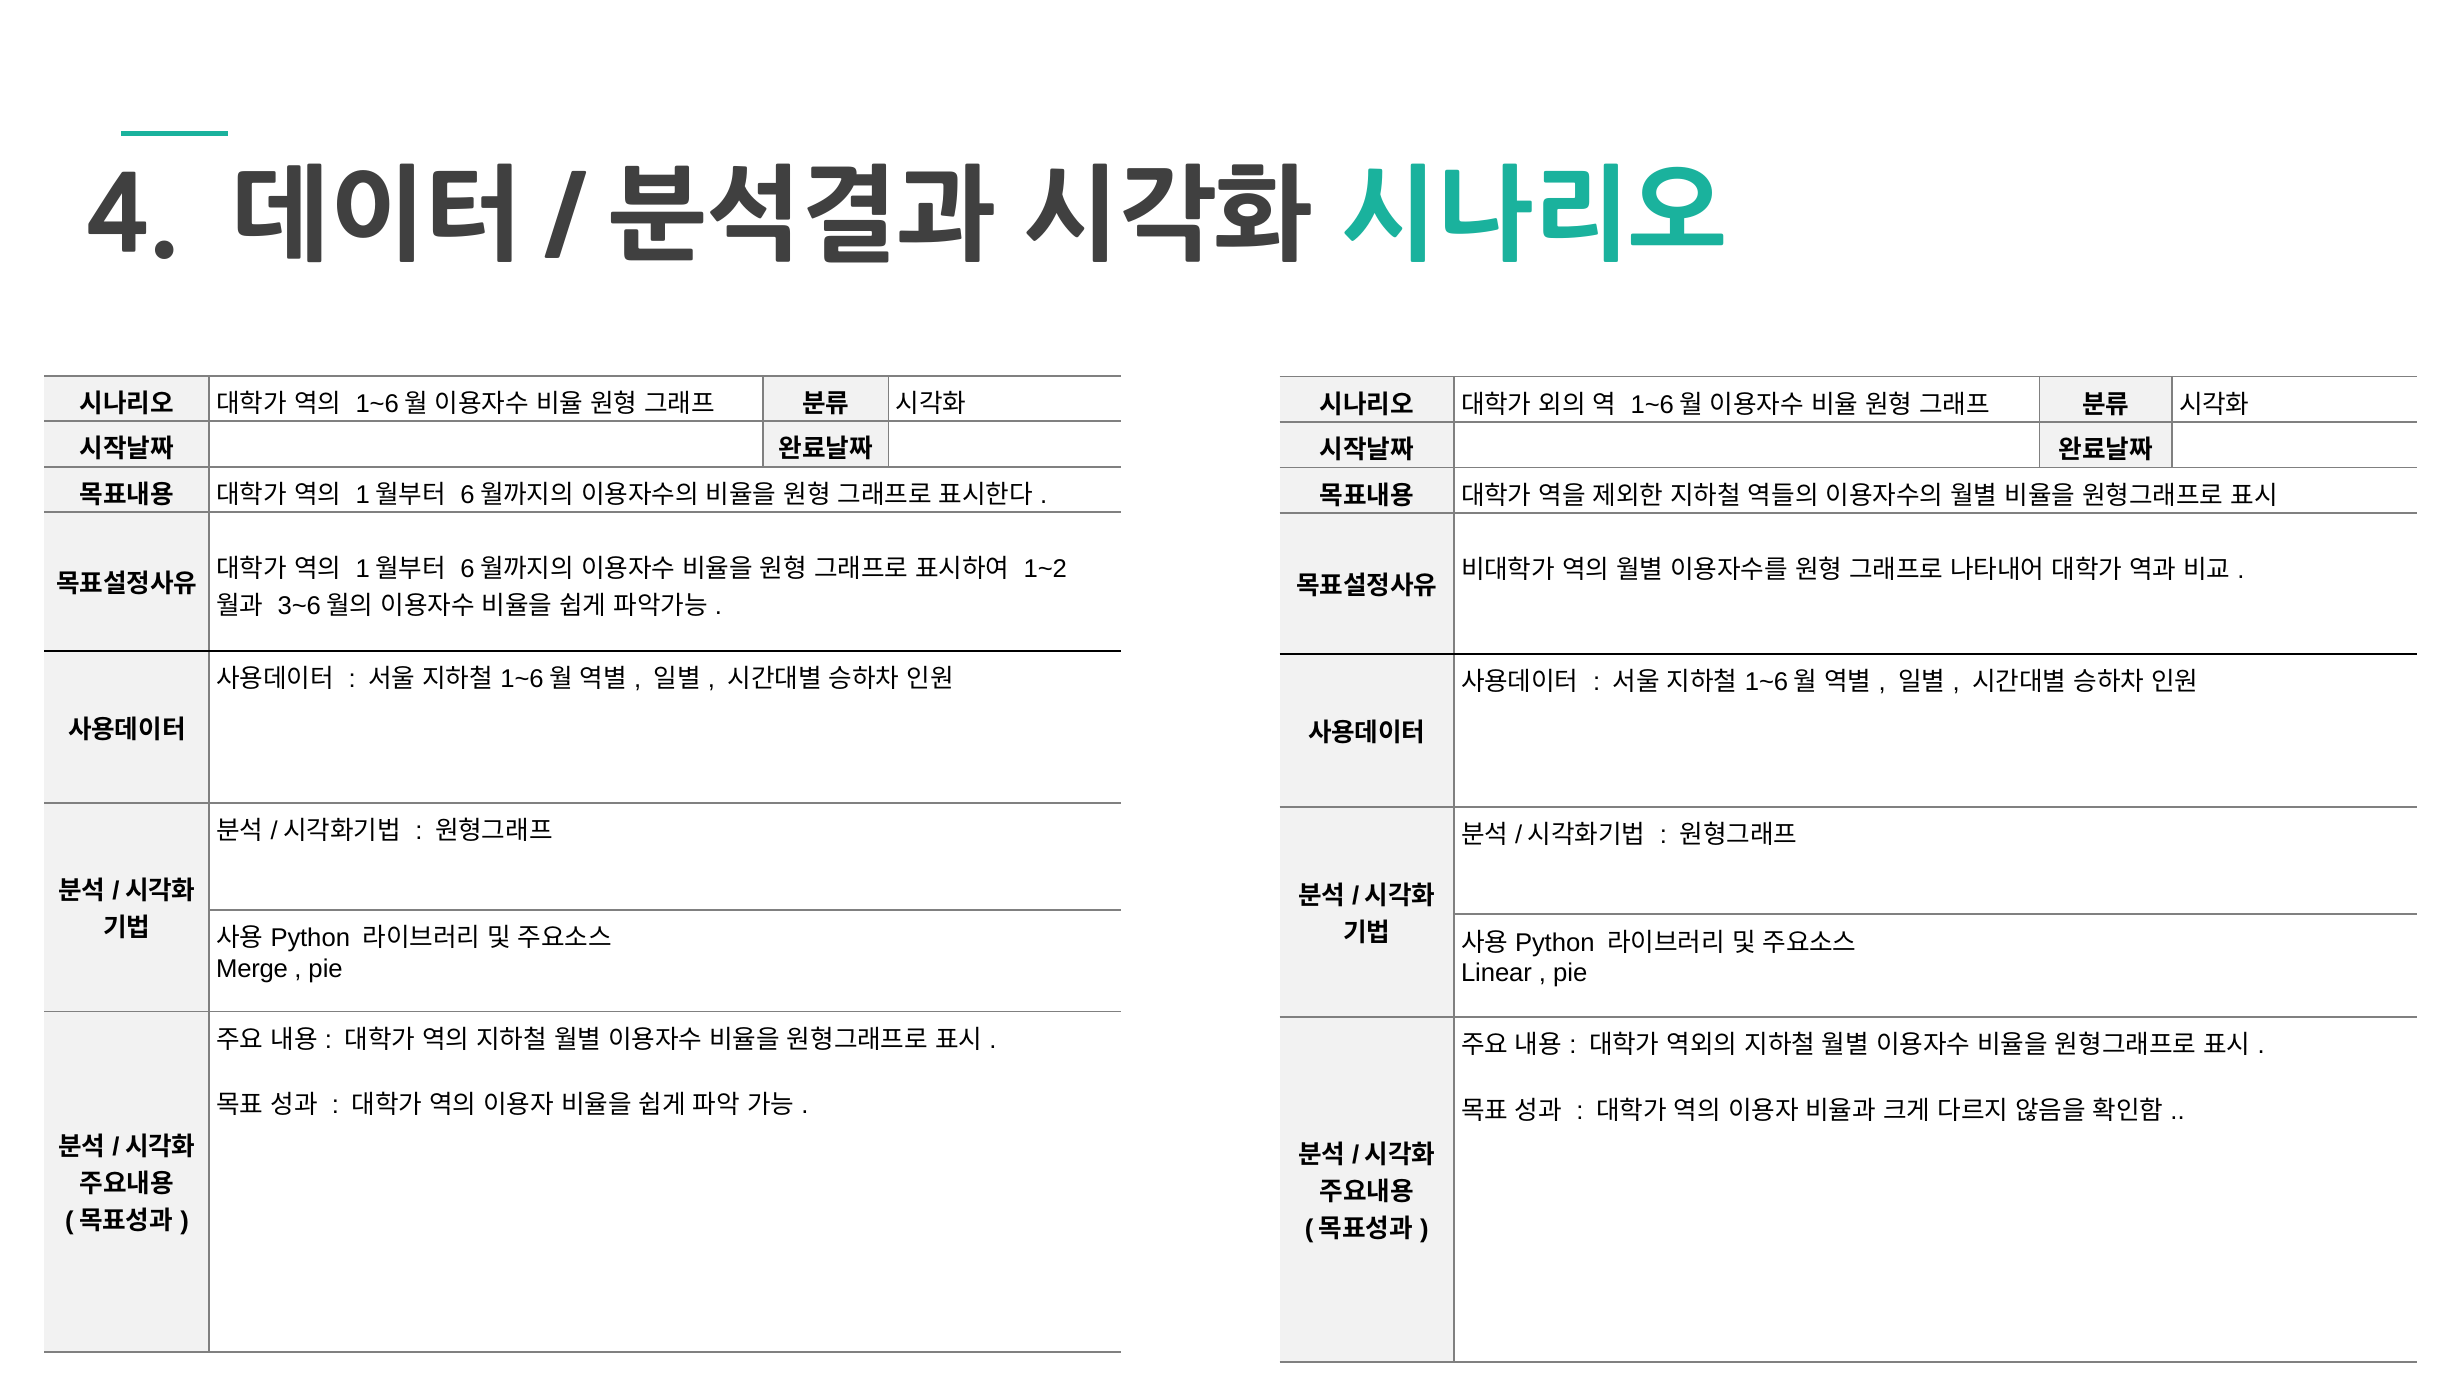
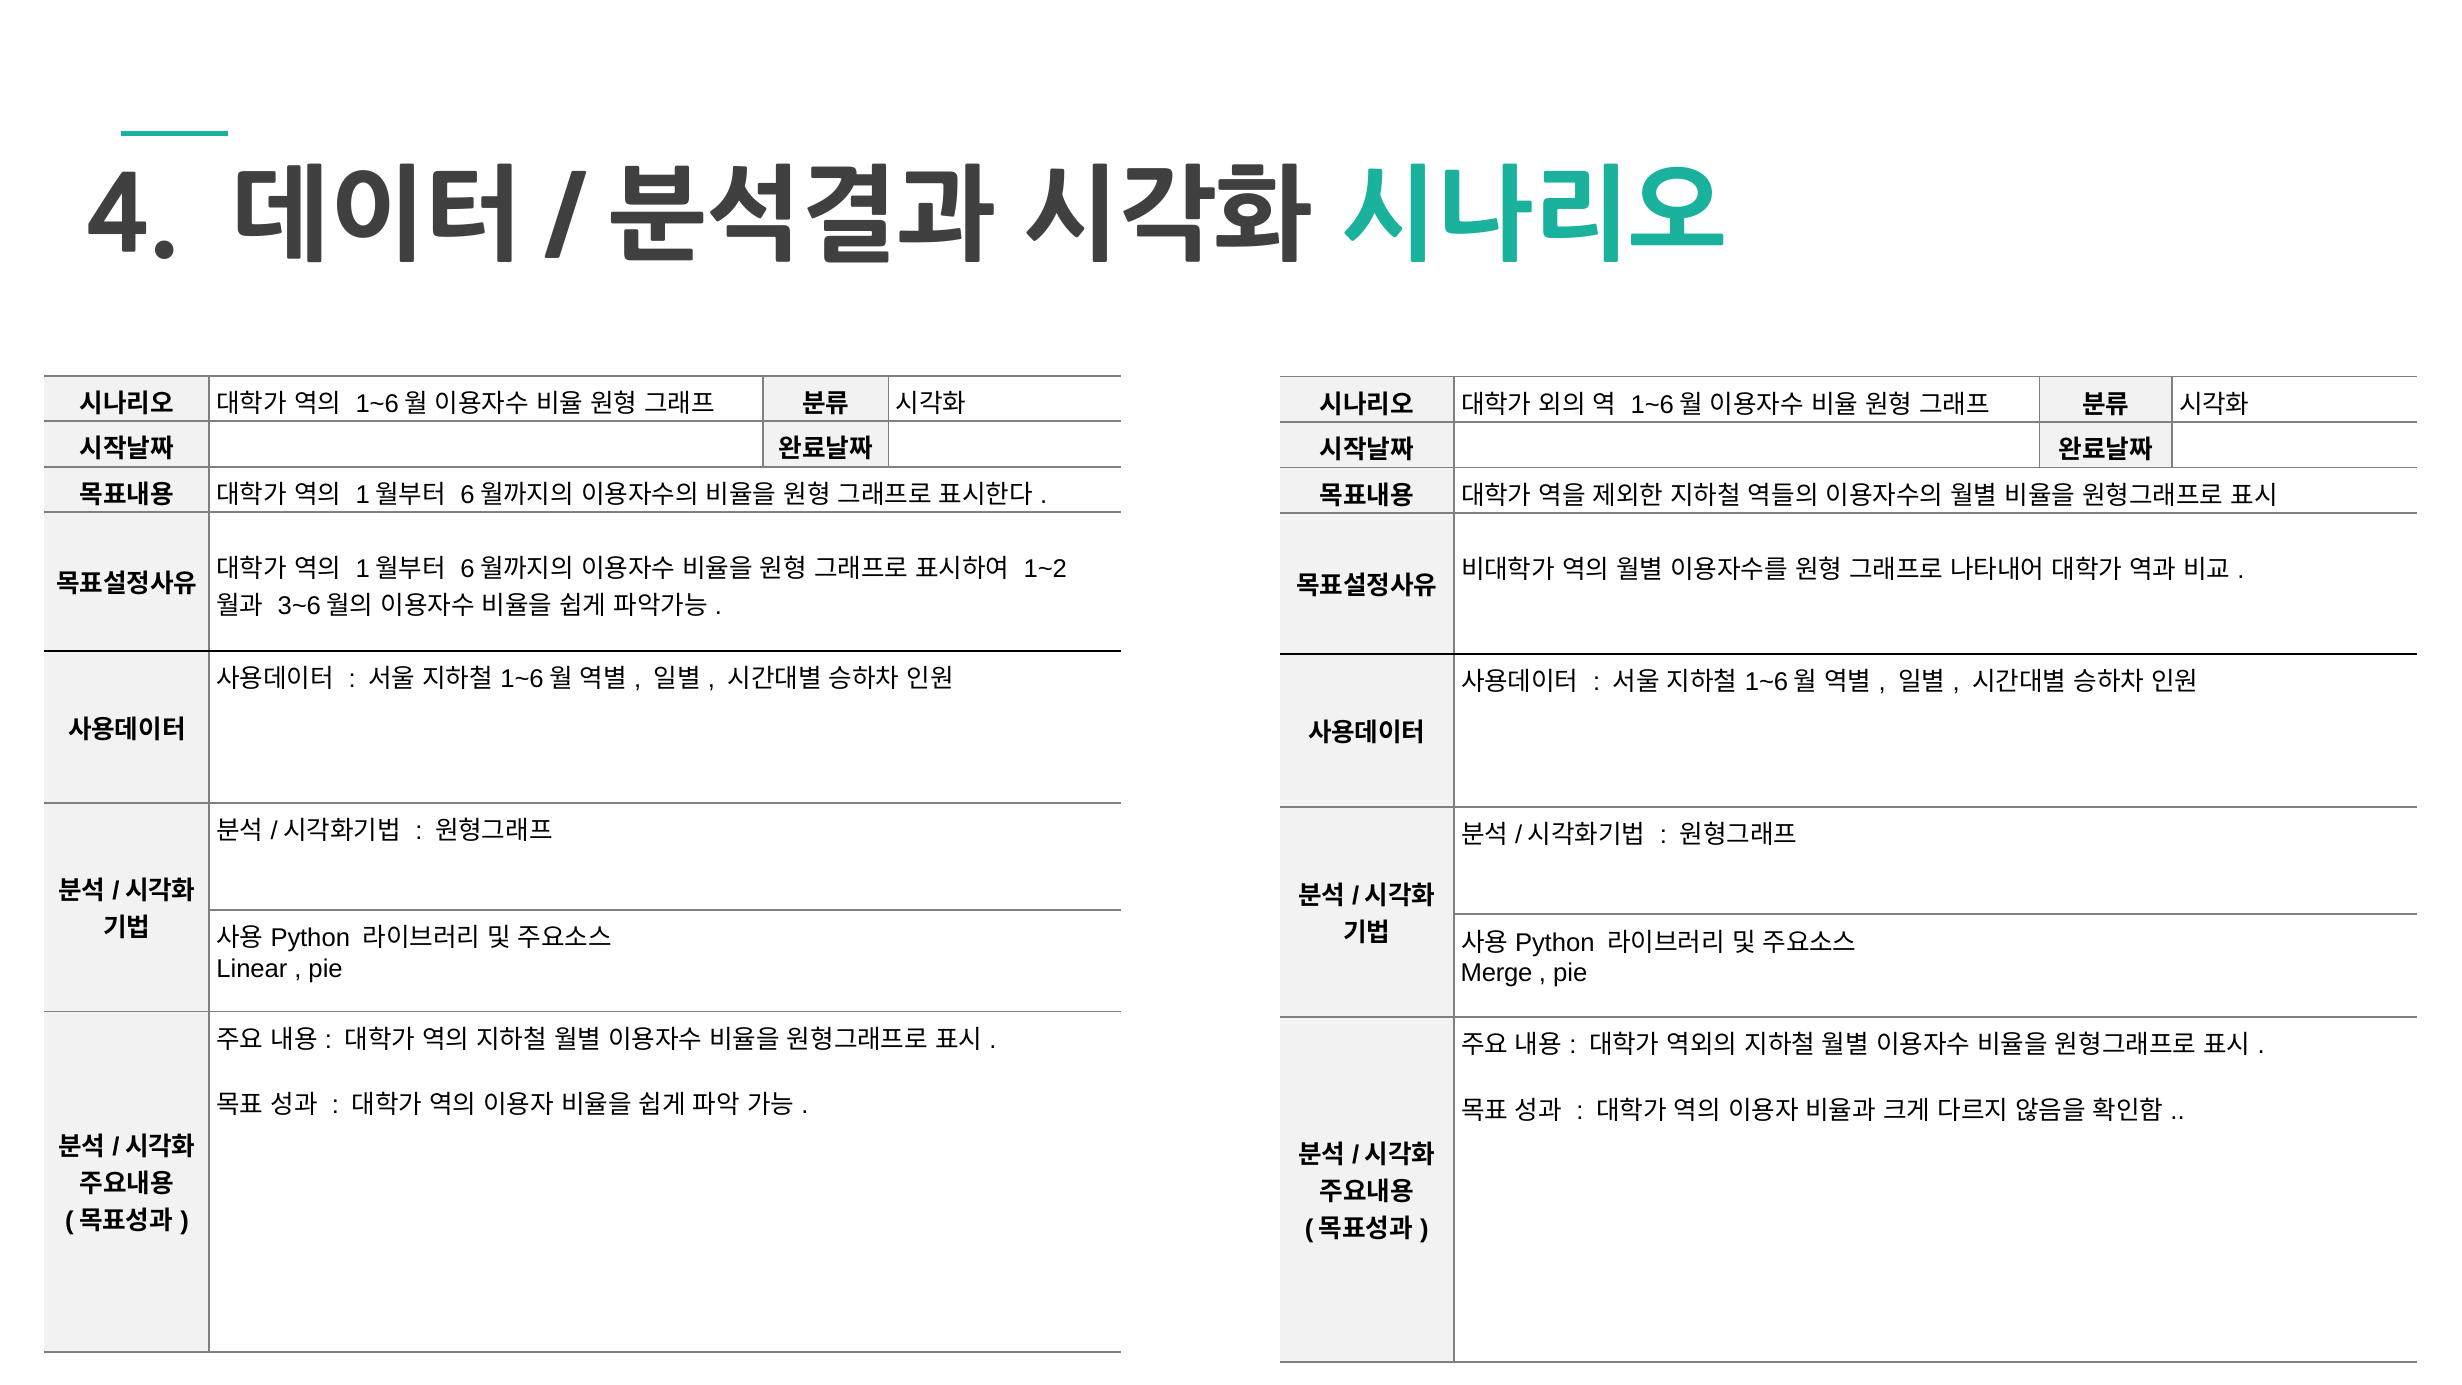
Merge: Merge -> Linear (252, 969)
Linear: Linear -> Merge (1497, 973)
